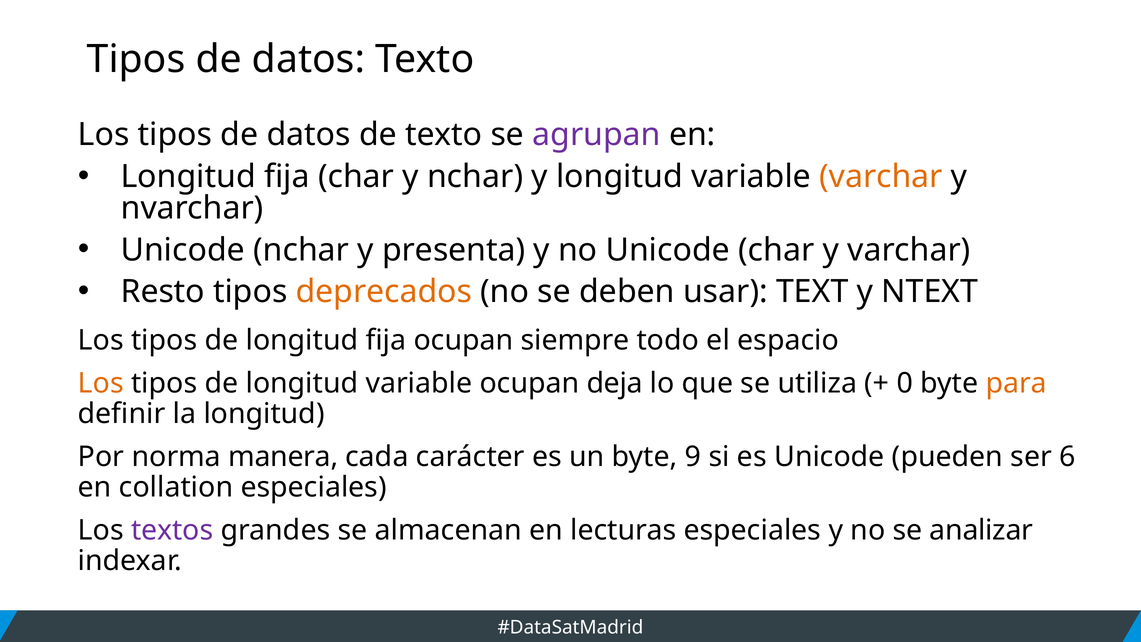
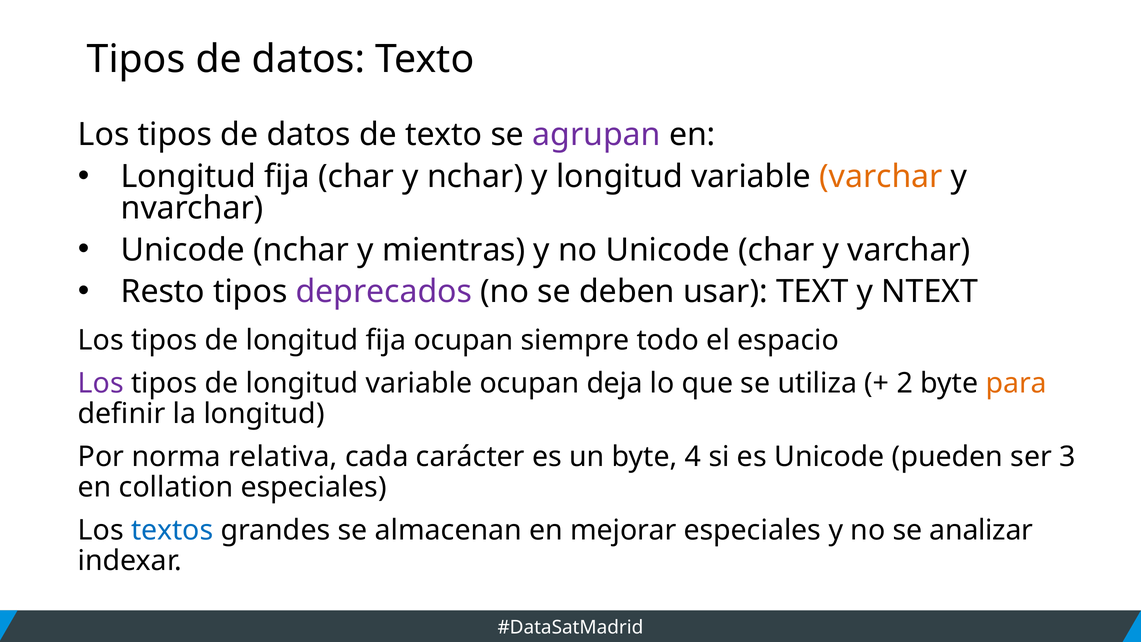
presenta: presenta -> mientras (454, 250)
deprecados colour: orange -> purple (384, 292)
Los colour: orange -> purple (101, 383)
0: 0 -> 2 (905, 383)
manera: manera -> relativa (283, 457)
9: 9 -> 4 (693, 457)
6: 6 -> 3 (1068, 457)
textos colour: purple -> blue (172, 530)
lecturas: lecturas -> mejorar (623, 530)
